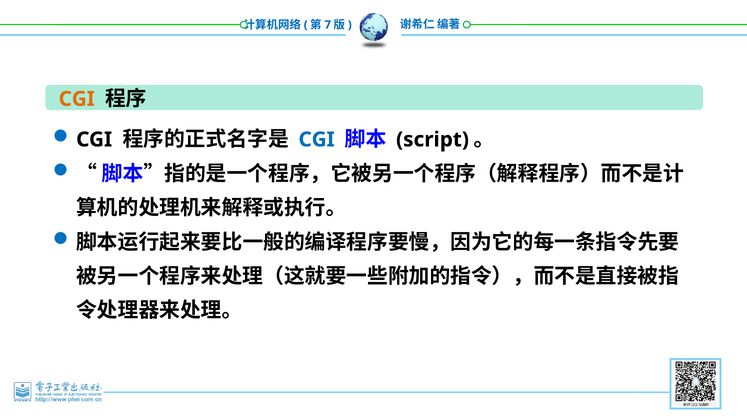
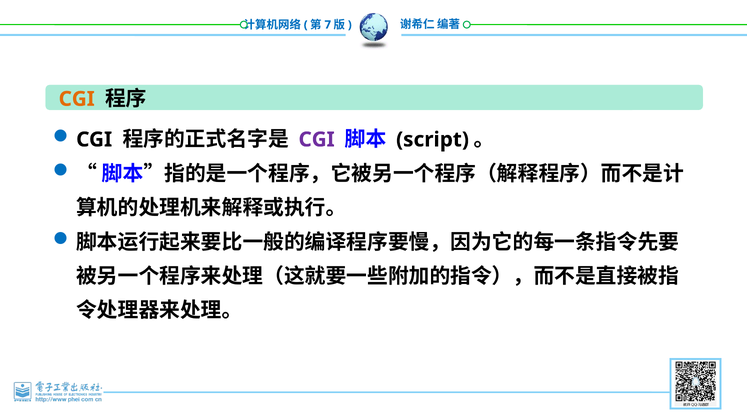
CGI colour: blue -> purple (317, 140)
